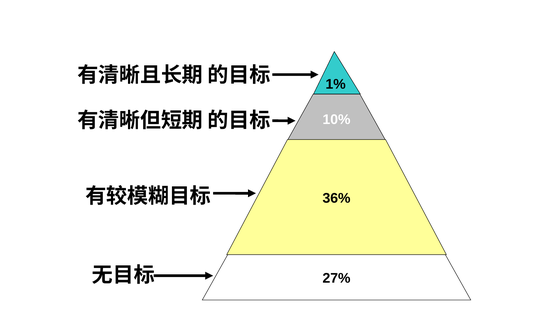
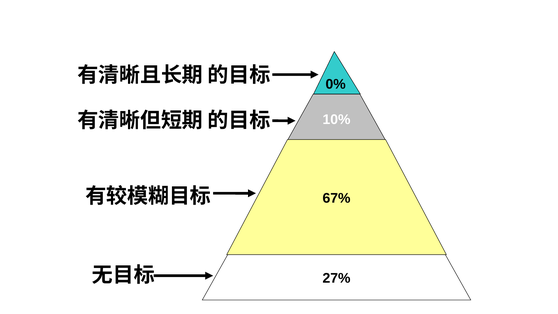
1%: 1% -> 0% (336, 84)
36%: 36% -> 67% (337, 198)
